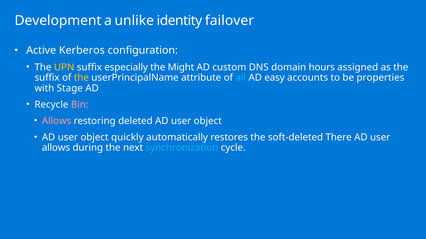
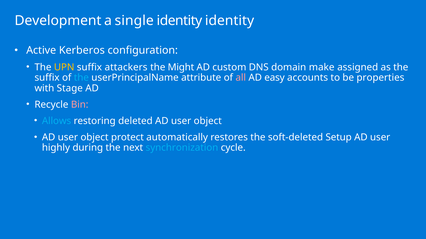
unlike: unlike -> single (134, 21)
identity failover: failover -> identity (230, 21)
especially: especially -> attackers (126, 67)
hours: hours -> make (322, 67)
the colour: yellow -> light blue (81, 78)
all colour: light blue -> pink (241, 78)
Allows colour: pink -> light blue (57, 121)
quickly: quickly -> protect (127, 138)
There: There -> Setup (339, 138)
allows: allows -> highly (56, 148)
